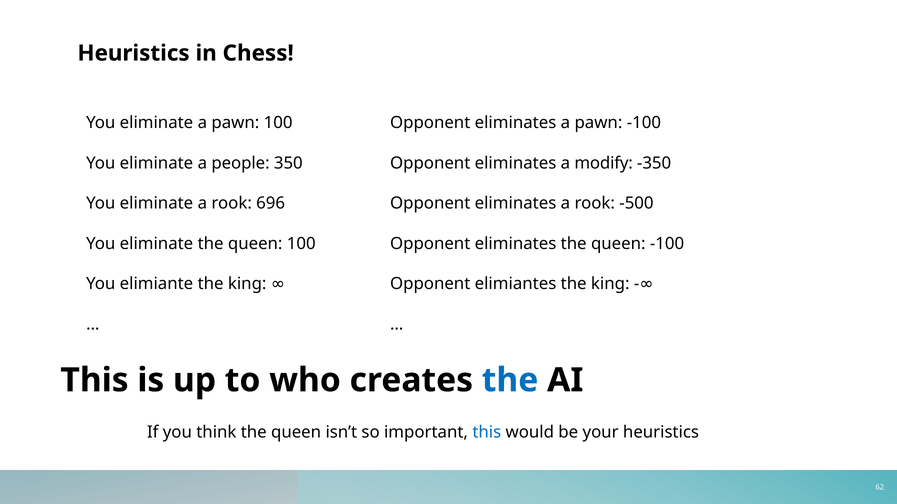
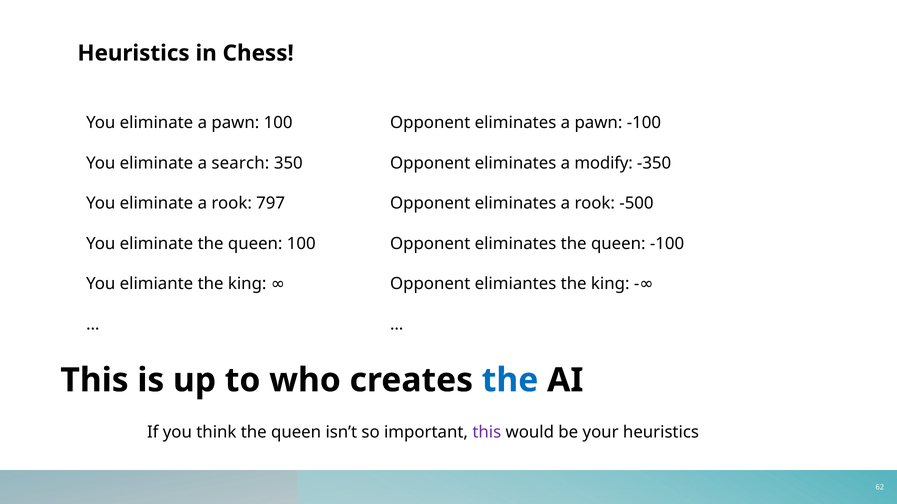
people: people -> search (240, 163)
696: 696 -> 797 (271, 204)
this colour: blue -> purple (487, 432)
